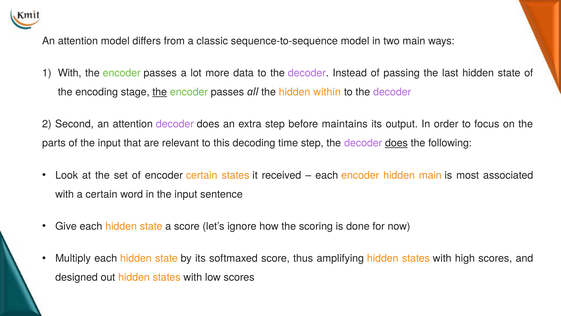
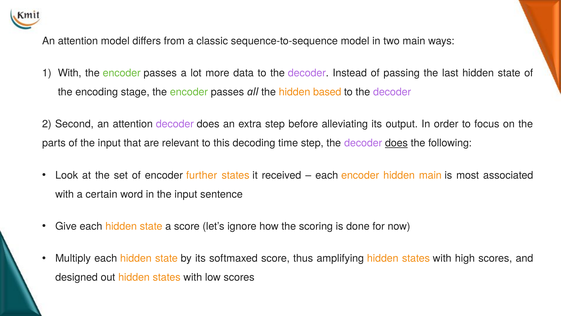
the underline: present -> none (160, 92)
within: within -> based (327, 92)
maintains: maintains -> alleviating (345, 124)
encoder certain: certain -> further (202, 175)
